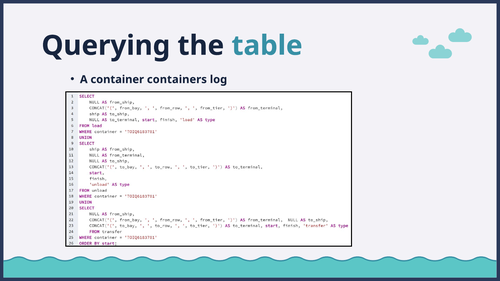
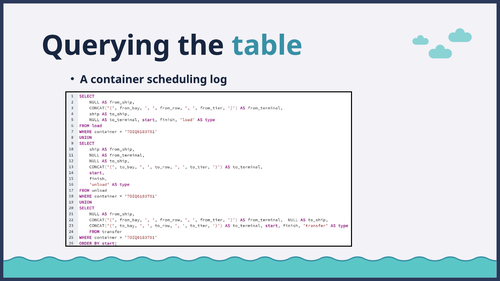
containers: containers -> scheduling (177, 80)
